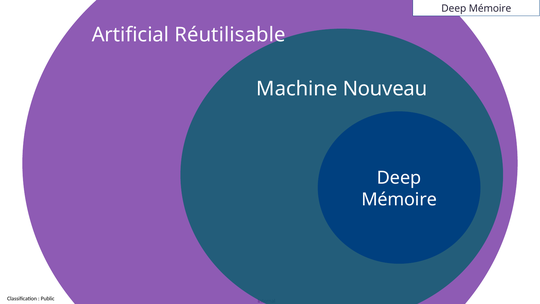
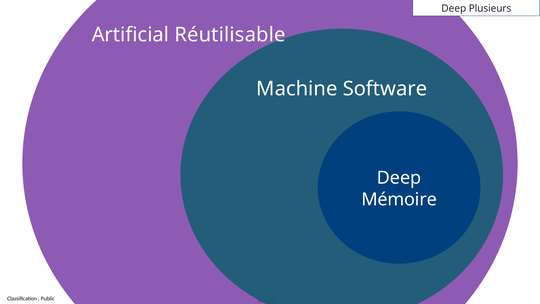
Mémoire: Mémoire -> Plusieurs (490, 8)
Nouveau: Nouveau -> Software (385, 89)
